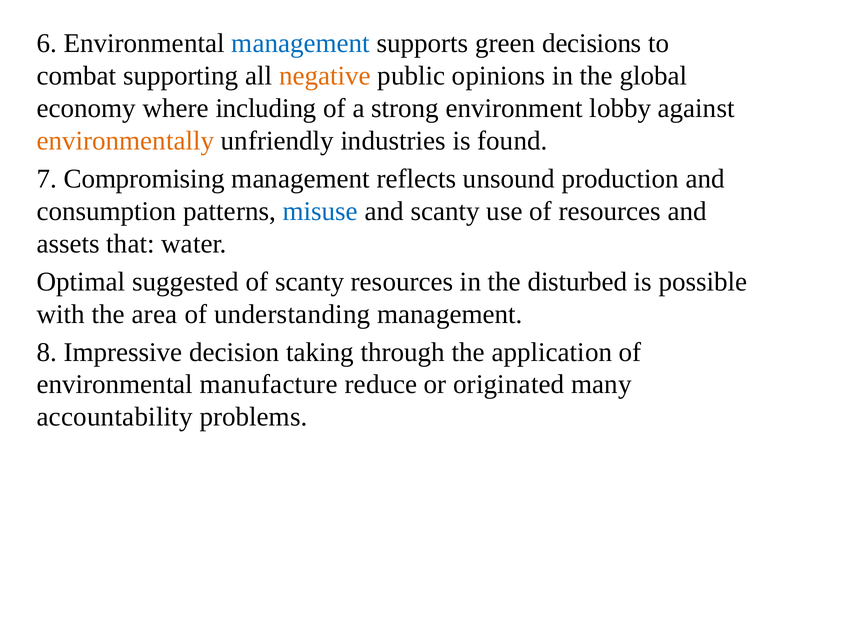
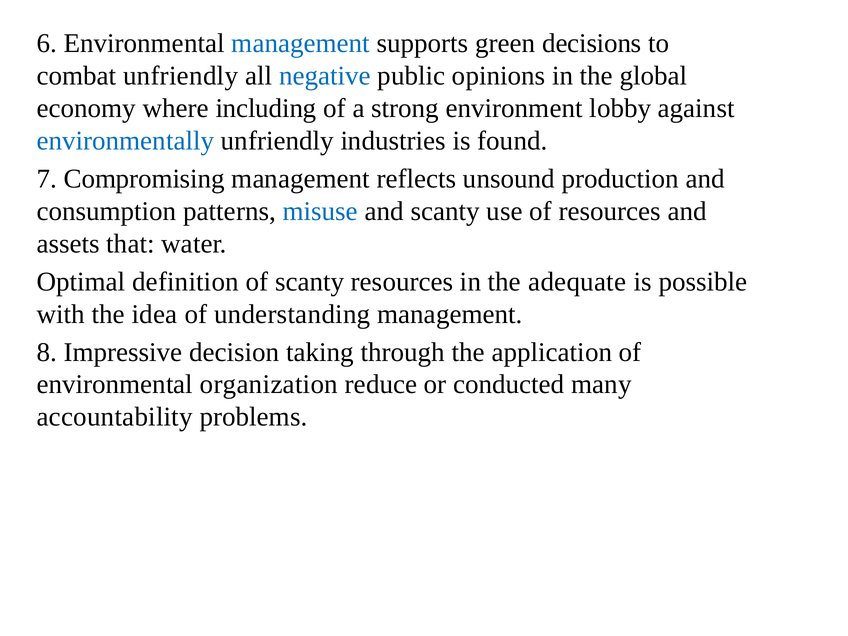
combat supporting: supporting -> unfriendly (181, 76)
negative colour: orange -> blue (325, 76)
environmentally colour: orange -> blue (125, 141)
suggested: suggested -> definition (185, 282)
disturbed: disturbed -> adequate (577, 282)
area: area -> idea (155, 314)
manufacture: manufacture -> organization (269, 385)
originated: originated -> conducted (509, 385)
